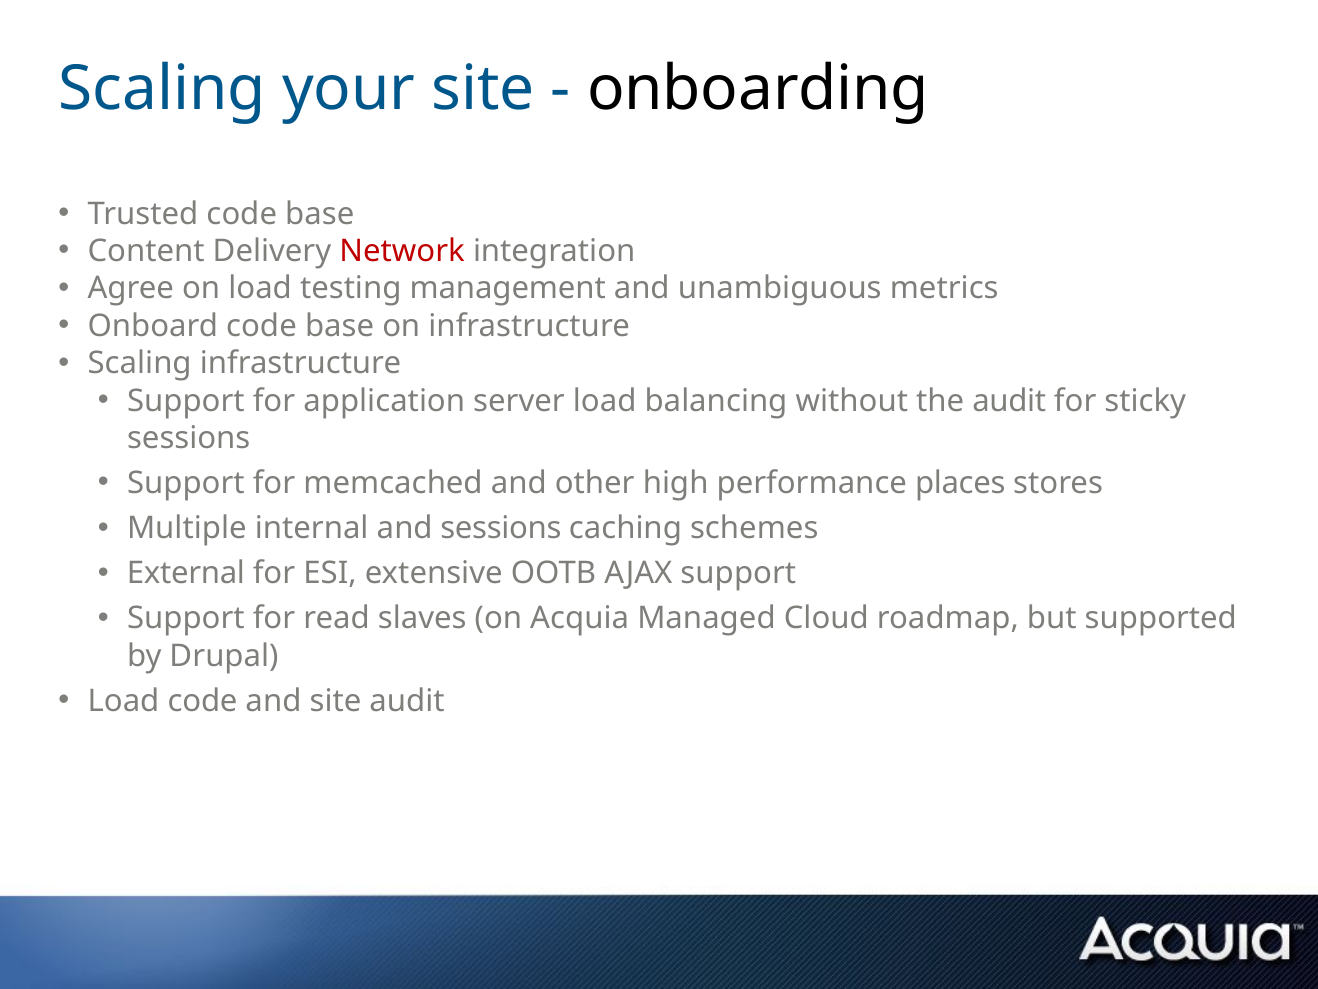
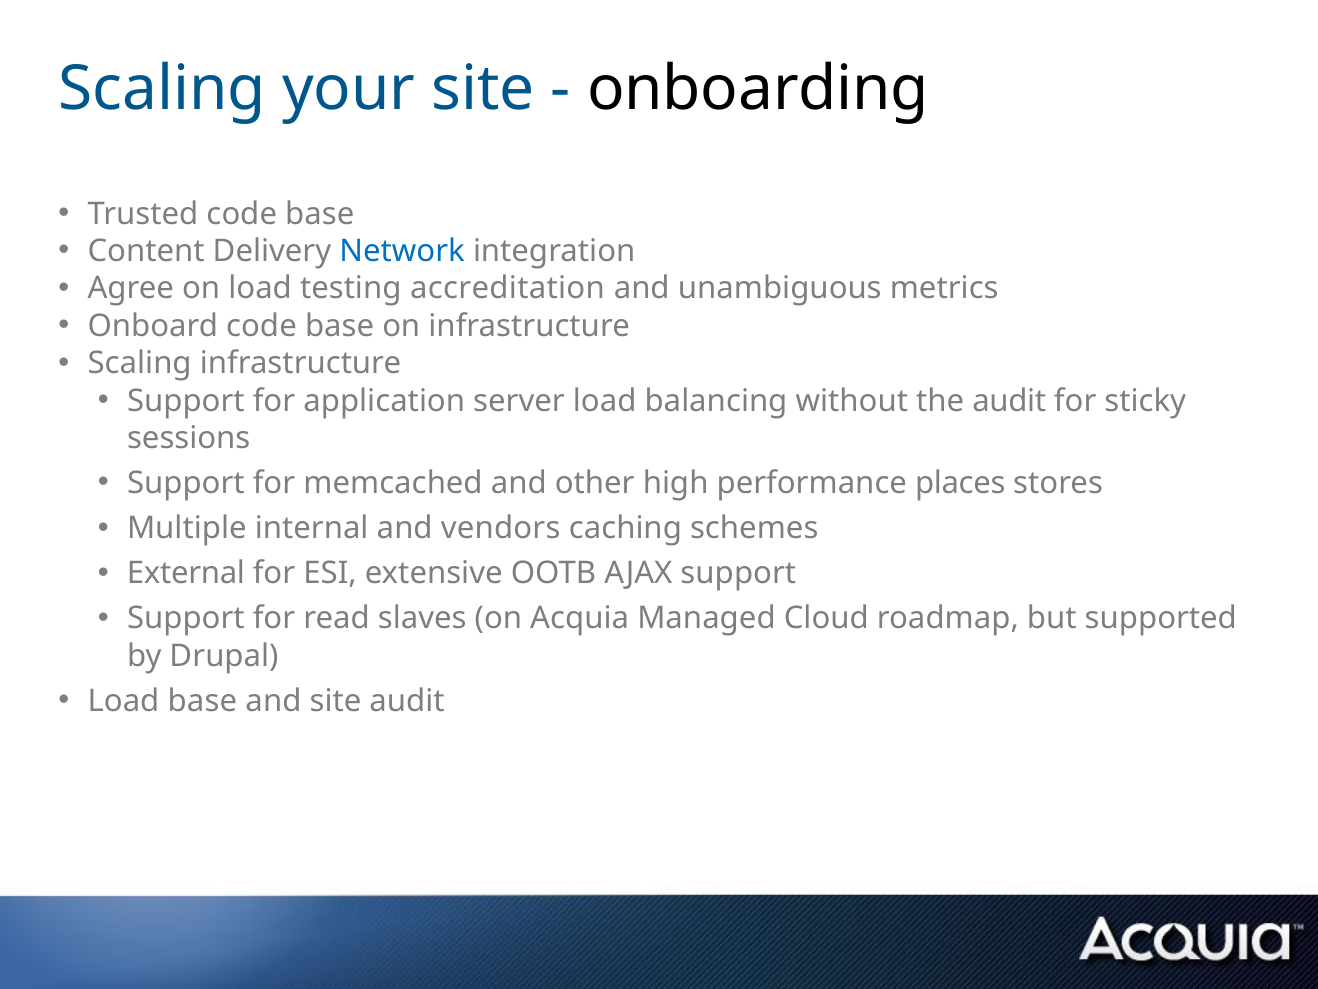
Network colour: red -> blue (402, 251)
management: management -> accreditation (508, 288)
and sessions: sessions -> vendors (501, 528)
Load code: code -> base (202, 701)
